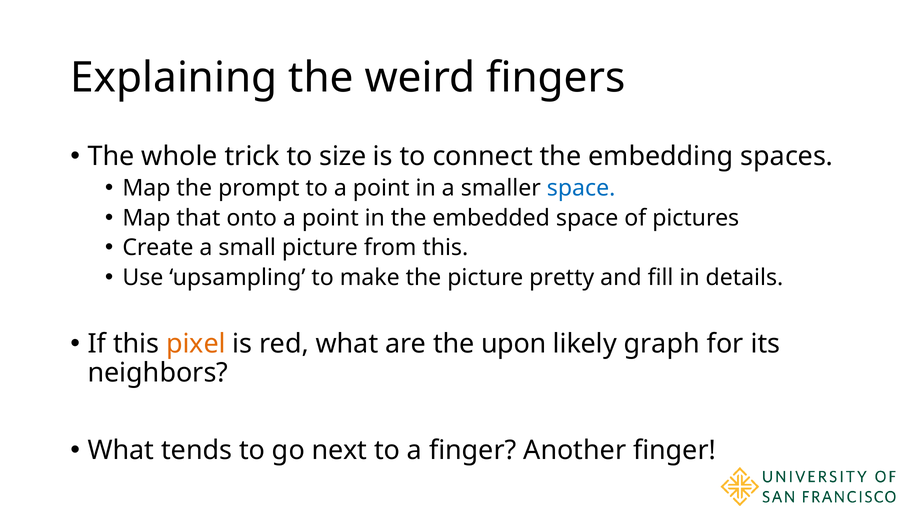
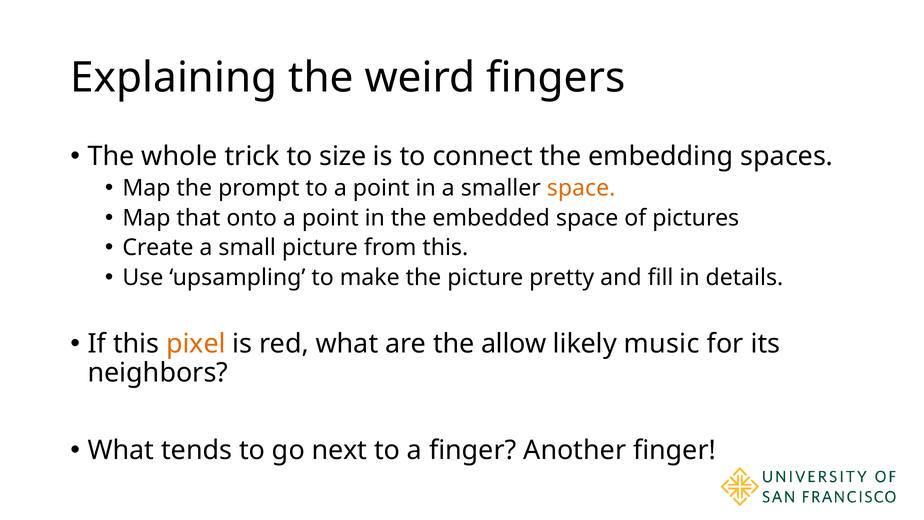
space colour: blue -> orange (581, 188)
upon: upon -> allow (514, 344)
graph: graph -> music (662, 344)
